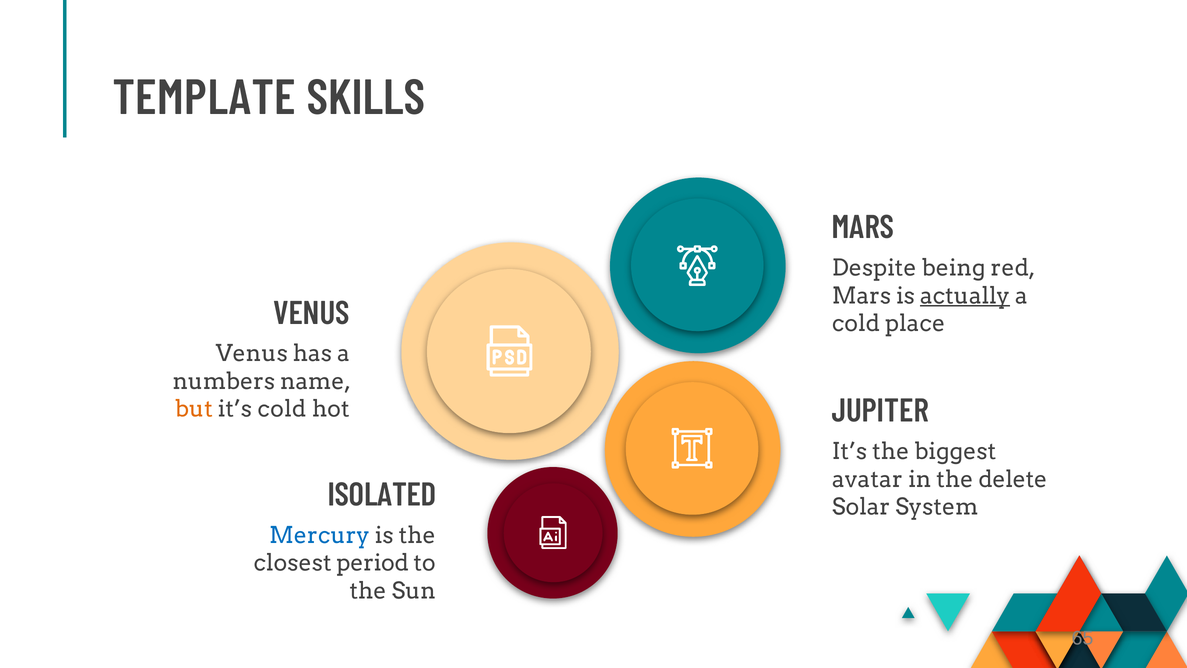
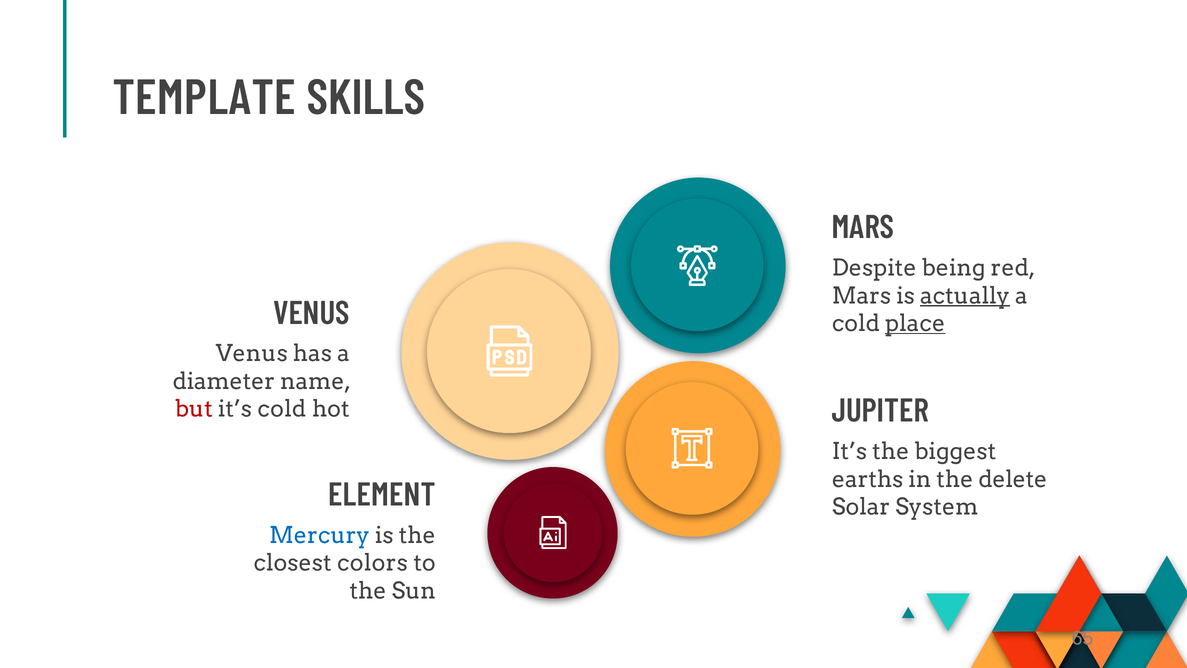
place underline: none -> present (915, 323)
numbers: numbers -> diameter (224, 381)
but colour: orange -> red (194, 409)
avatar: avatar -> earths (868, 479)
ISOLATED: ISOLATED -> ELEMENT (382, 495)
period: period -> colors (372, 563)
